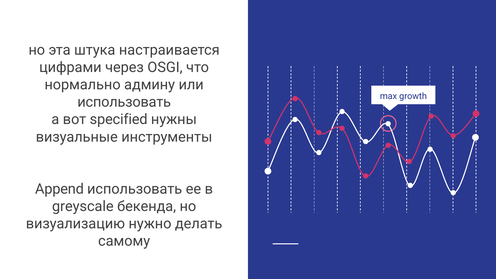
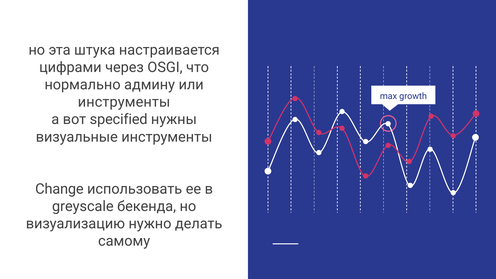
использовать: использовать -> инструменты (124, 102)
Append: Append -> Change (59, 189)
